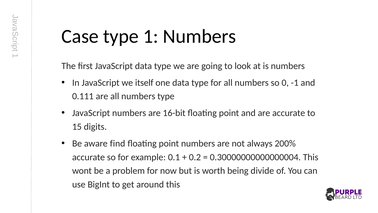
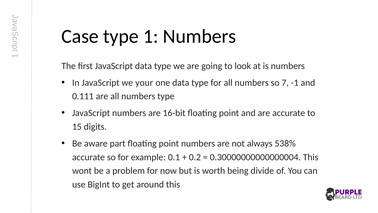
itself: itself -> your (144, 83)
0: 0 -> 7 (285, 83)
find: find -> part (118, 143)
200%: 200% -> 538% (285, 143)
